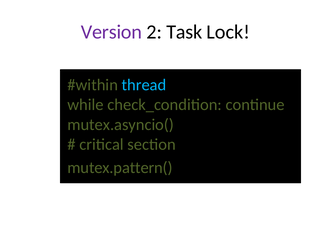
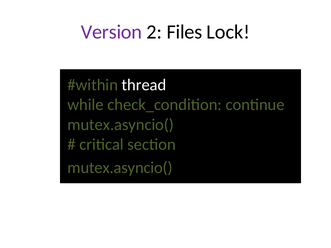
Task: Task -> Files (184, 32)
thread colour: light blue -> white (144, 85)
mutex.pattern(: mutex.pattern( -> mutex.asyncio( (120, 168)
